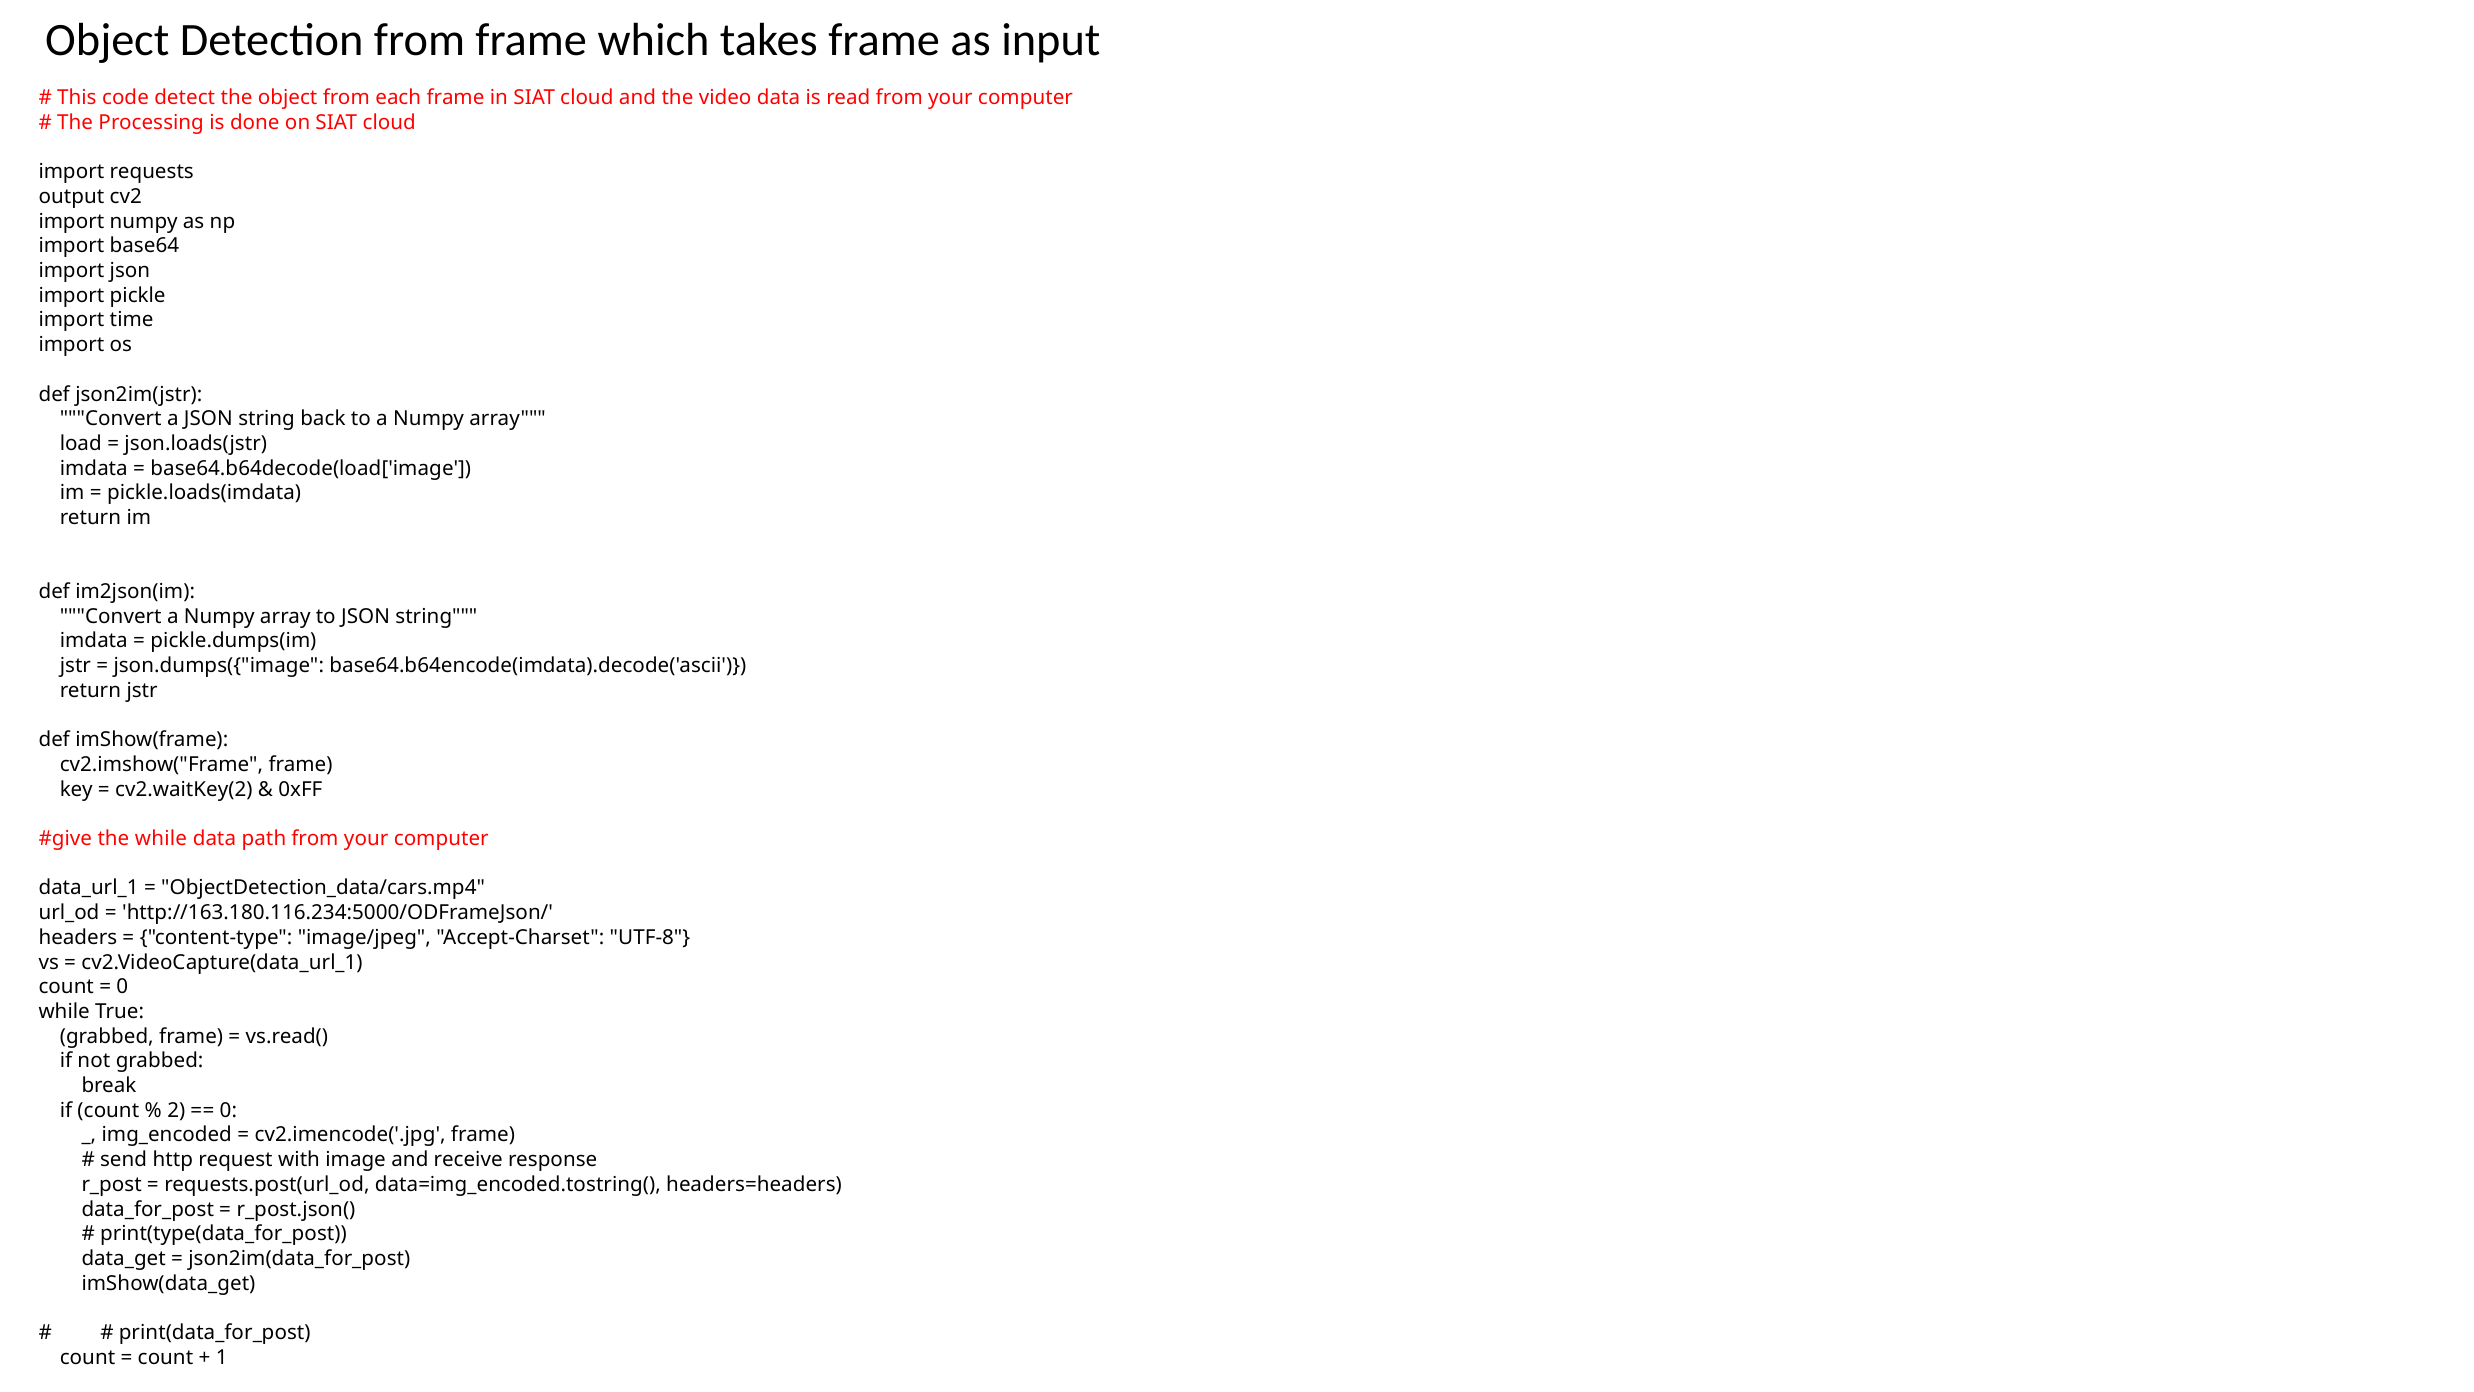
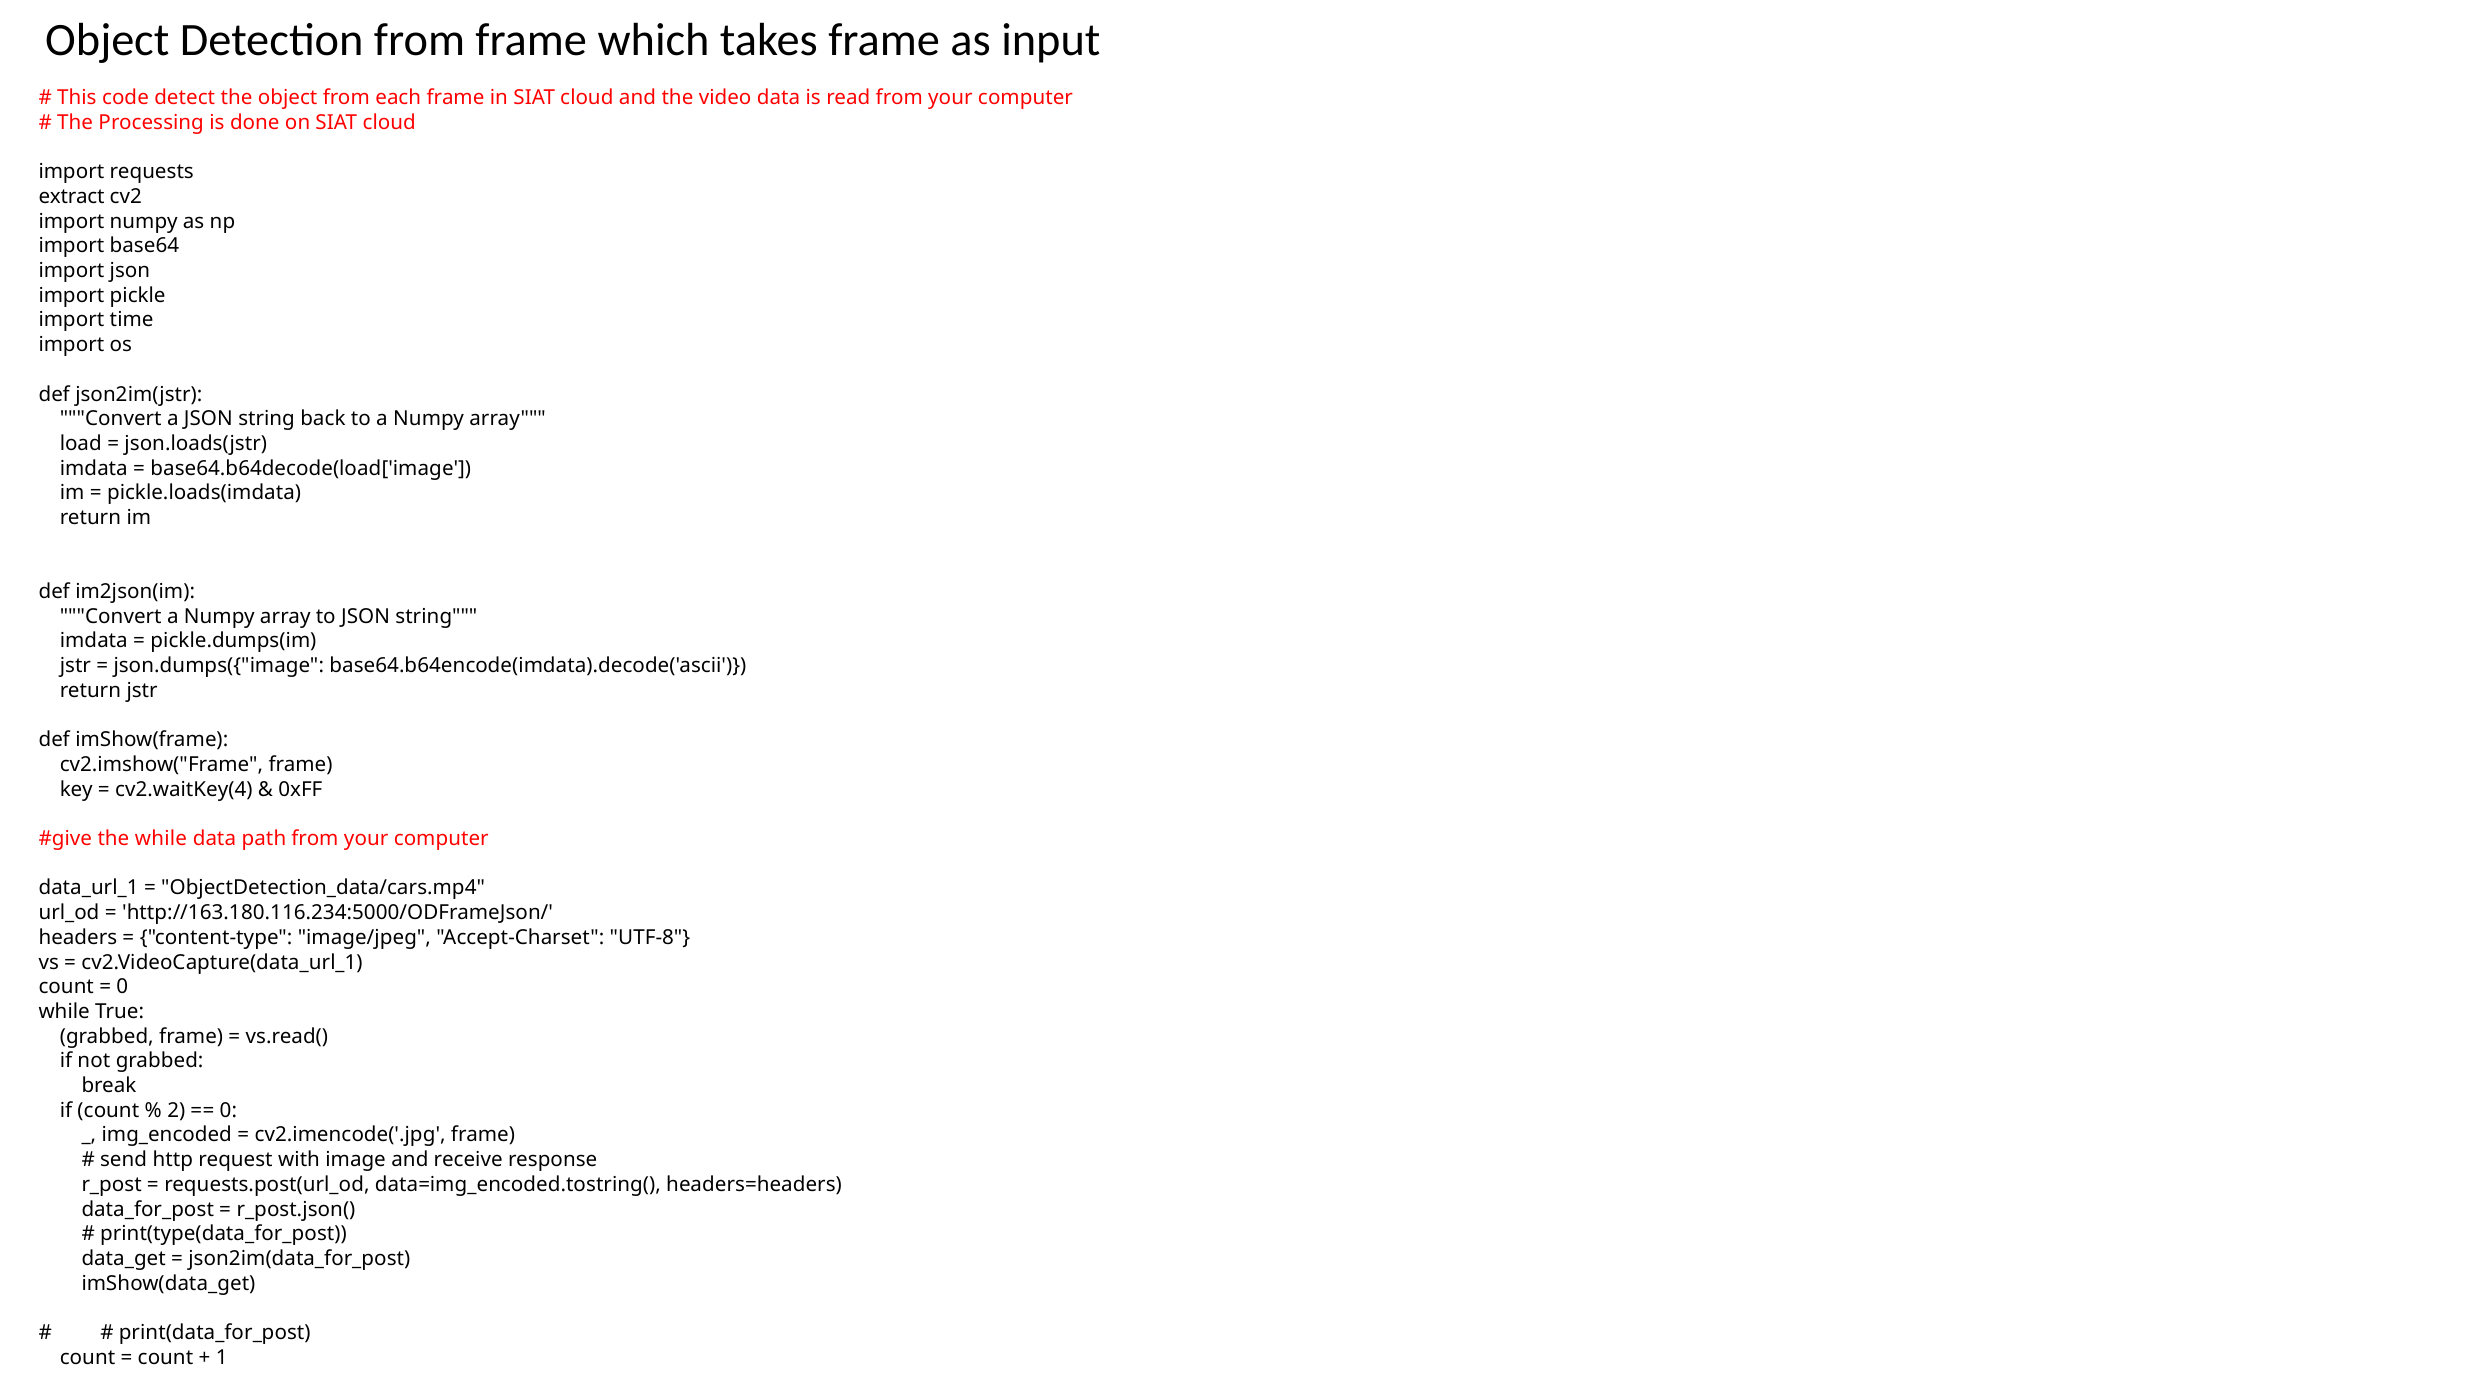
output: output -> extract (72, 197)
cv2.waitKey(2: cv2.waitKey(2 -> cv2.waitKey(4 (184, 789)
